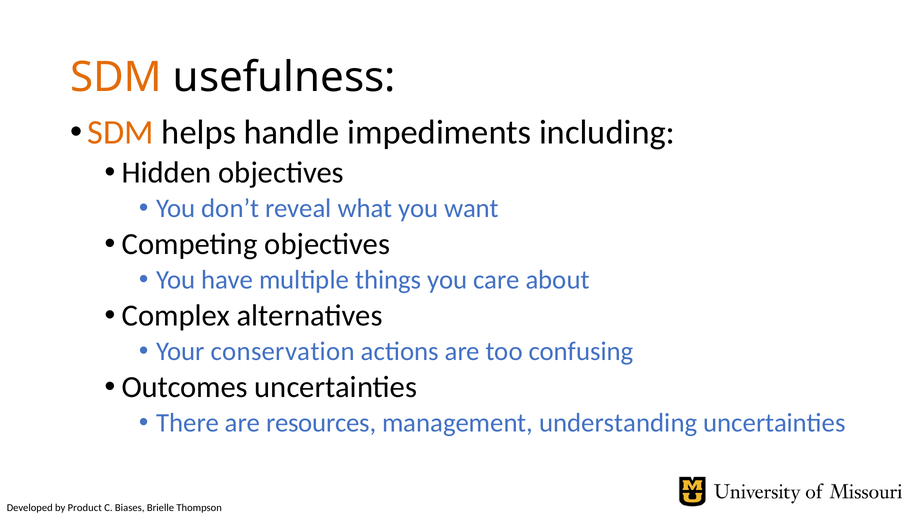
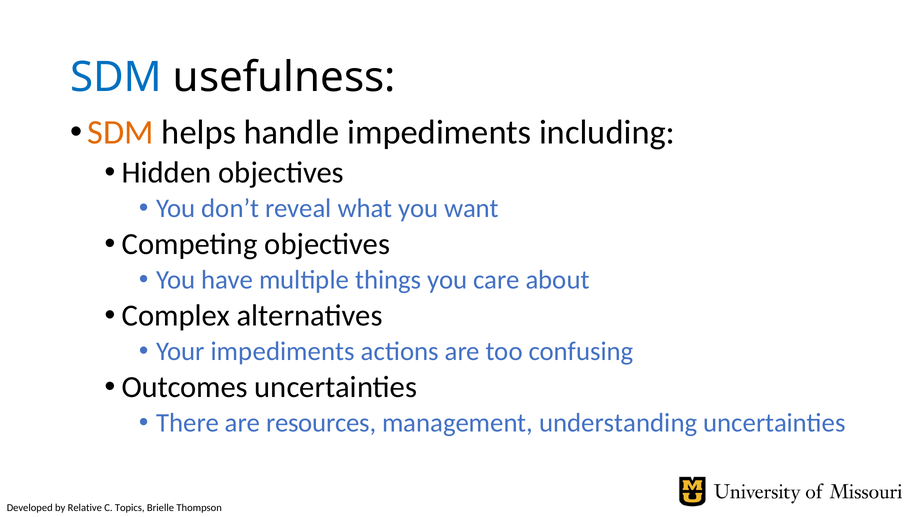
SDM colour: orange -> blue (116, 77)
Your conservation: conservation -> impediments (283, 351)
Product: Product -> Relative (85, 508)
Biases: Biases -> Topics (130, 508)
